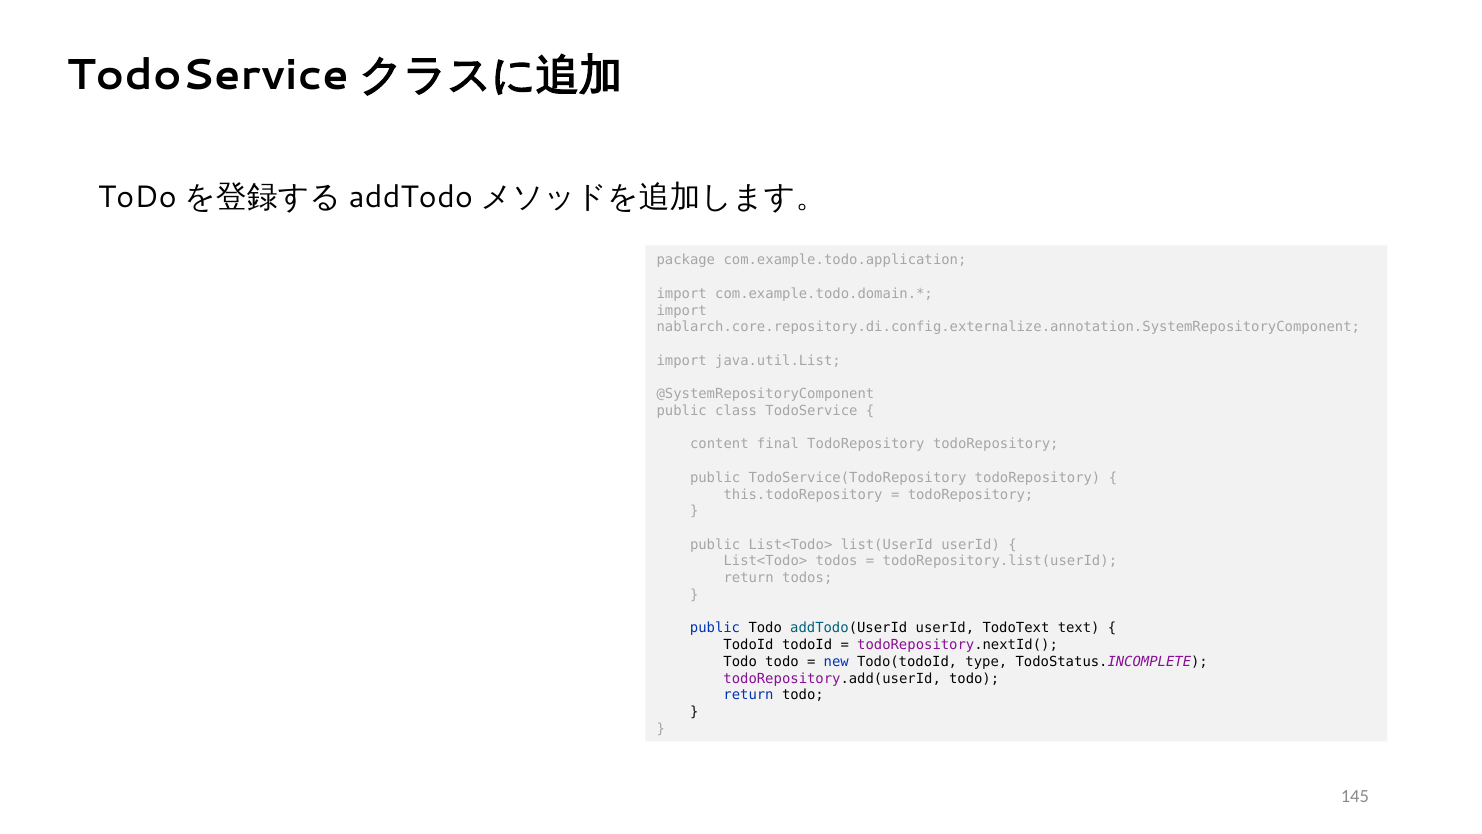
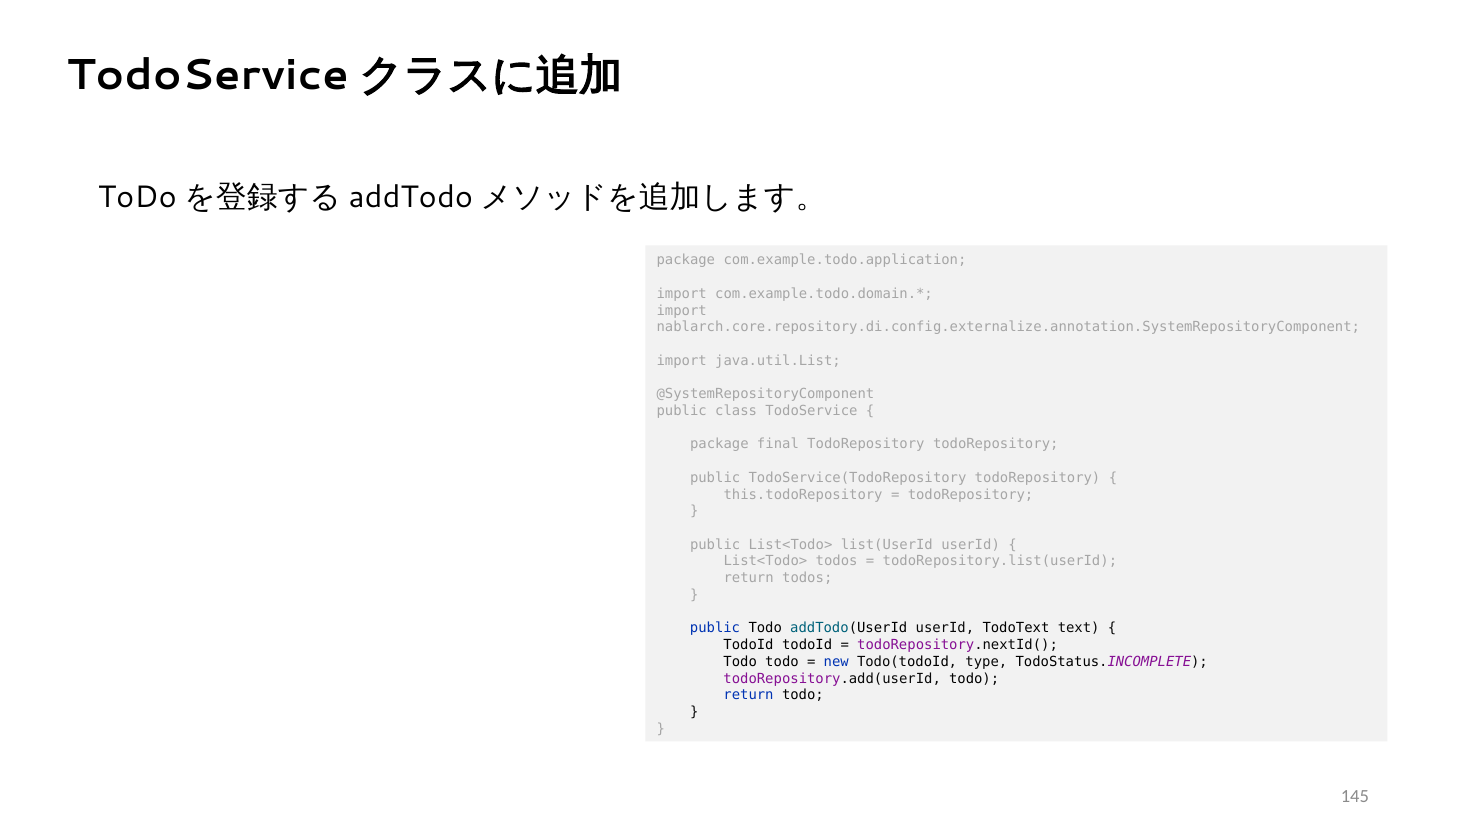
content: content -> package (719, 444)
